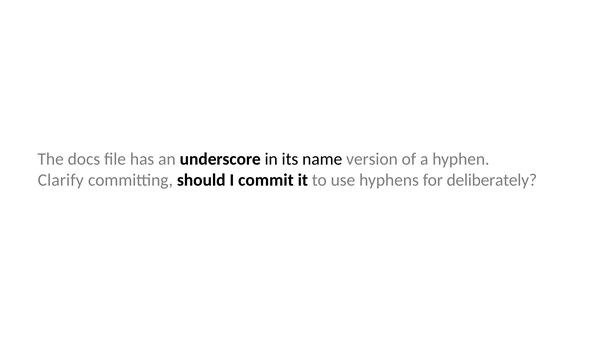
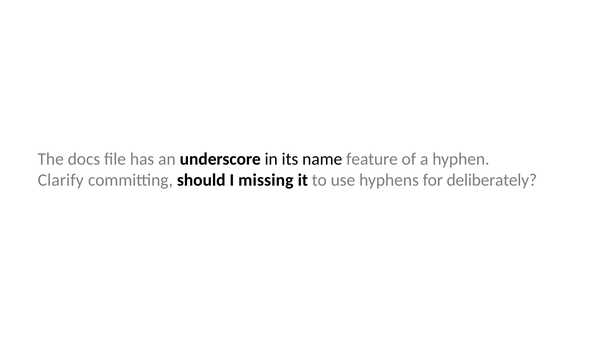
version: version -> feature (372, 159)
commit: commit -> missing (266, 180)
